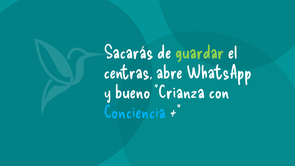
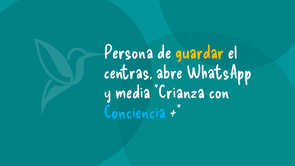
Sacarás: Sacarás -> Persona (129, 53)
guardar colour: light green -> yellow (200, 53)
bueno: bueno -> media (133, 92)
